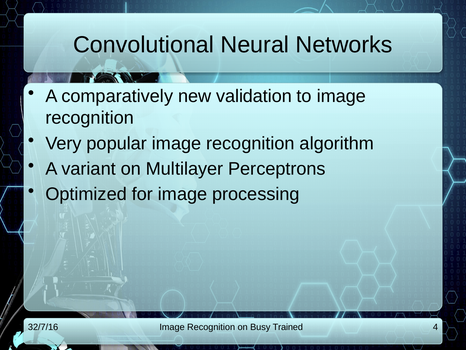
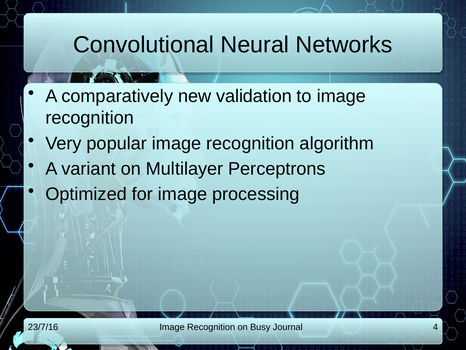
32/7/16: 32/7/16 -> 23/7/16 (43, 327)
Trained: Trained -> Journal (288, 327)
